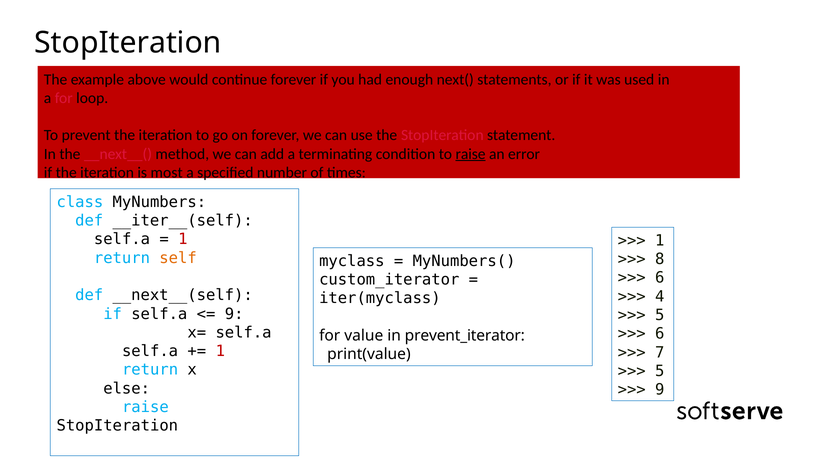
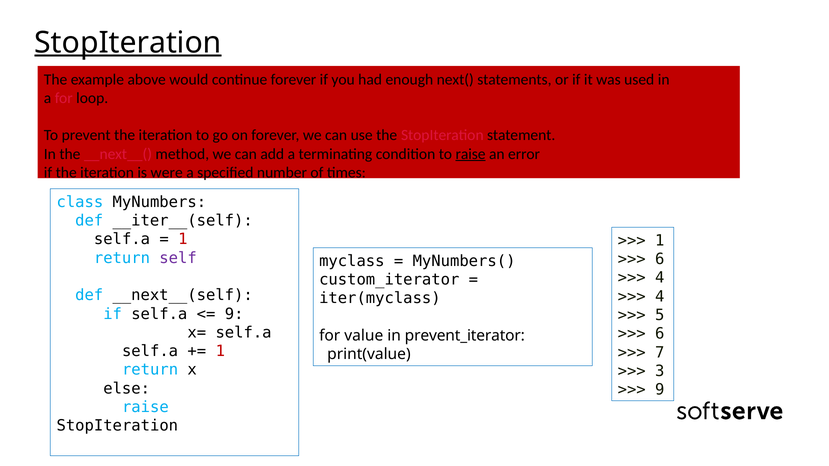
StopIteration underline: none -> present (128, 43)
most: most -> were (167, 173)
self colour: orange -> purple (178, 258)
8: 8 -> 6 (660, 259)
6: 6 -> 4 (660, 278)
5: 5 -> 3 (660, 371)
